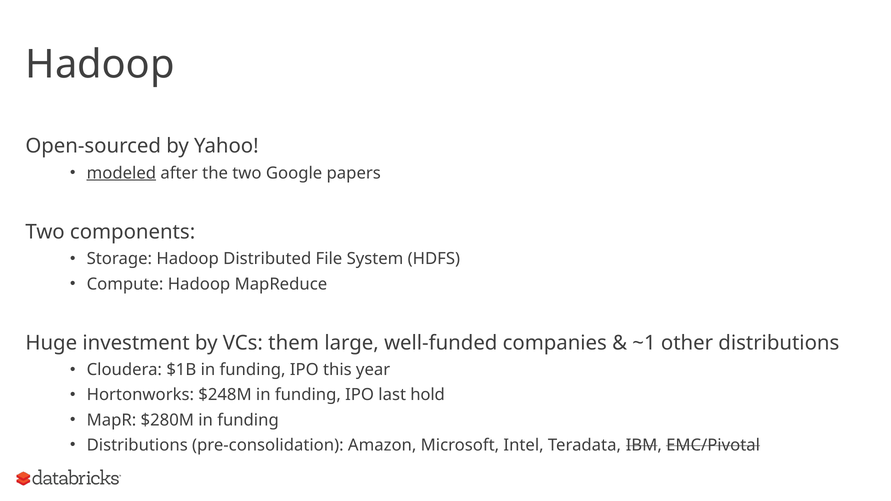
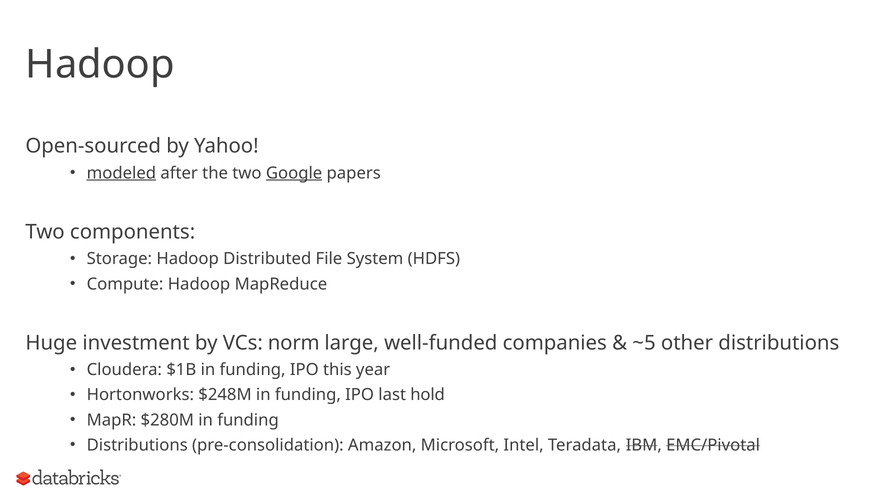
Google underline: none -> present (294, 173)
them: them -> norm (294, 343)
~1: ~1 -> ~5 (644, 343)
